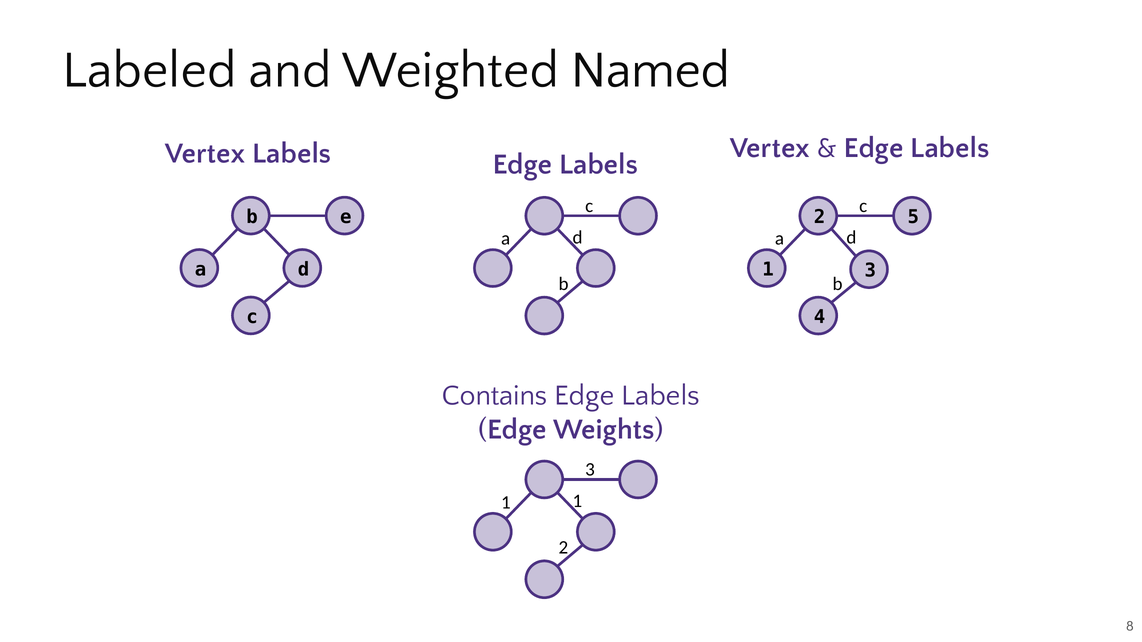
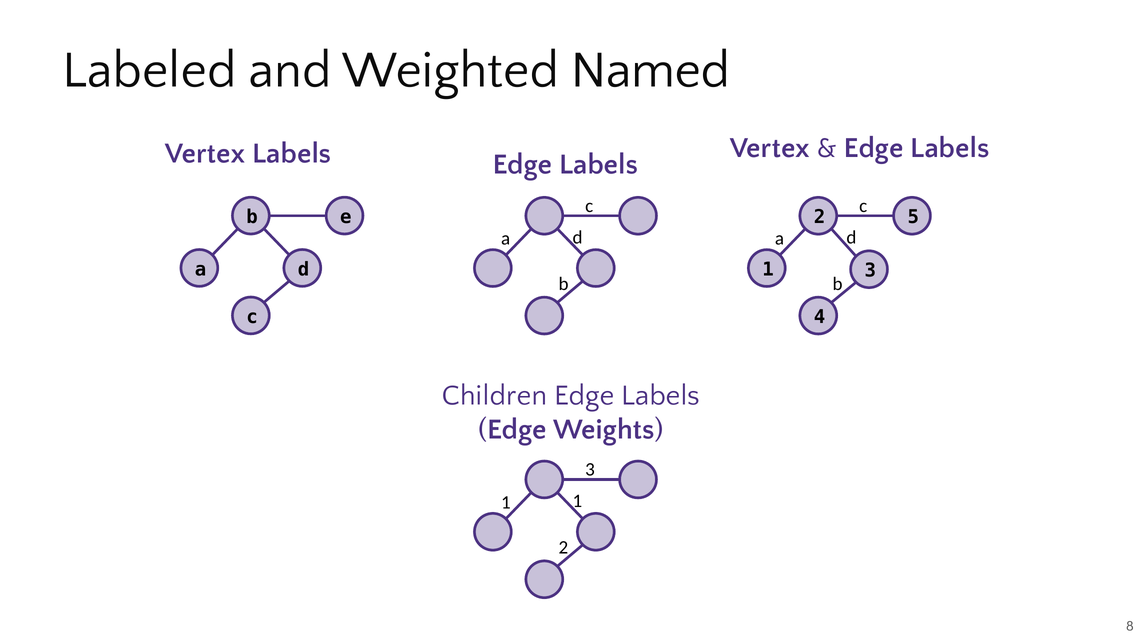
Contains: Contains -> Children (494, 395)
